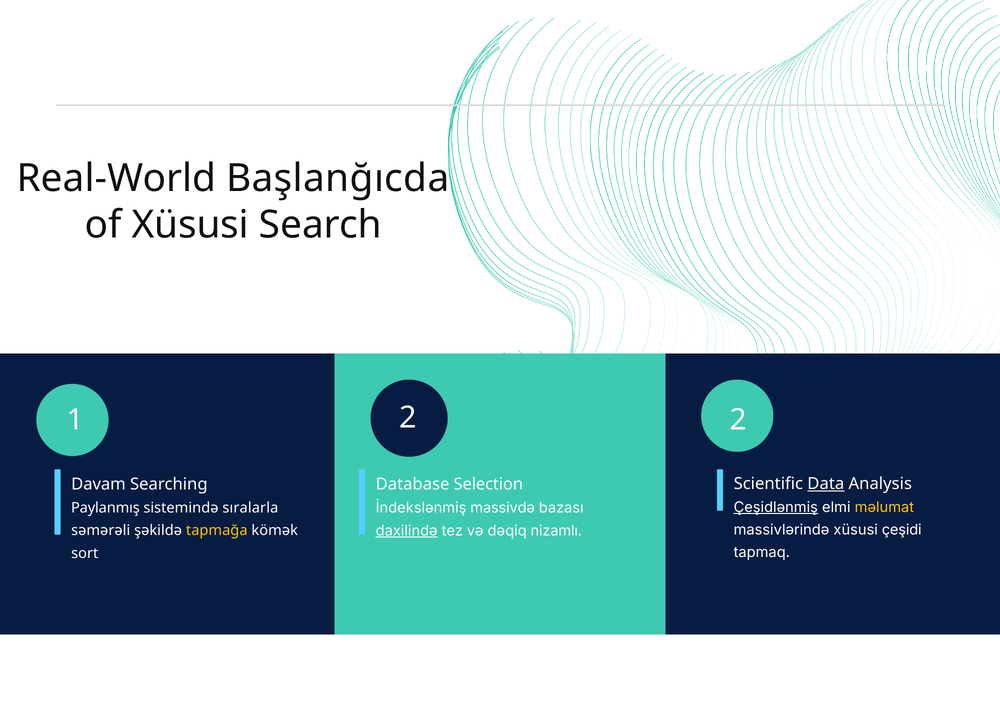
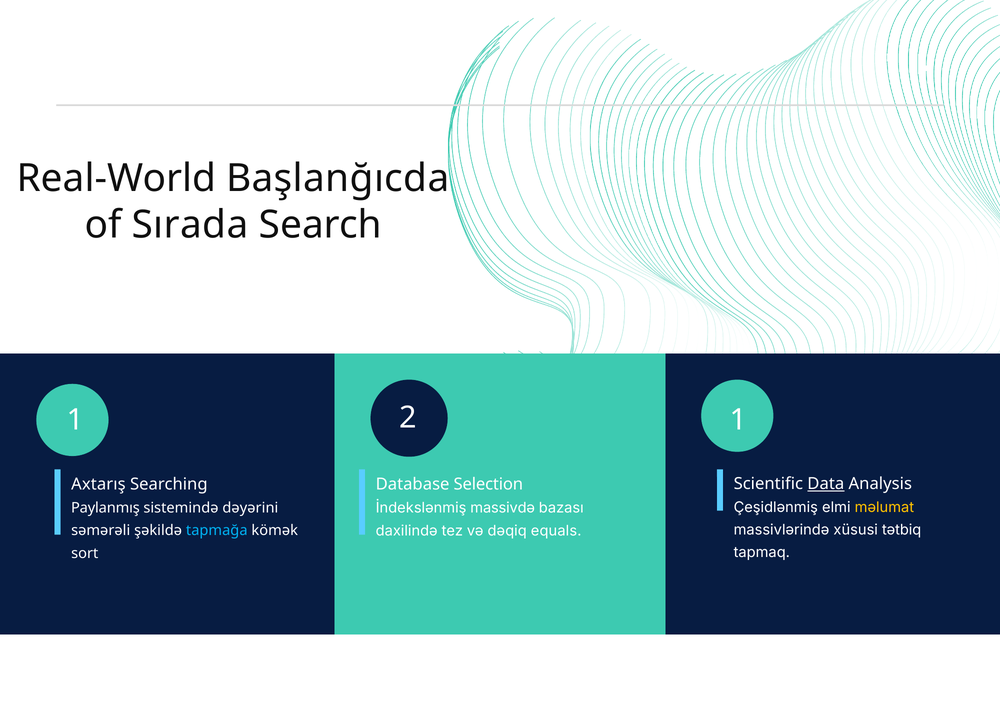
of Xüsusi: Xüsusi -> Sırada (190, 225)
2 2: 2 -> 1 (738, 420)
Davam: Davam -> Axtarış (98, 484)
Çeşidlənmiş underline: present -> none (776, 507)
sıralarla: sıralarla -> dəyərini (250, 508)
çeşidi: çeşidi -> tətbiq (902, 530)
daxilində underline: present -> none (407, 531)
nizamlı: nizamlı -> equals (556, 531)
tapmağa colour: yellow -> light blue (217, 531)
